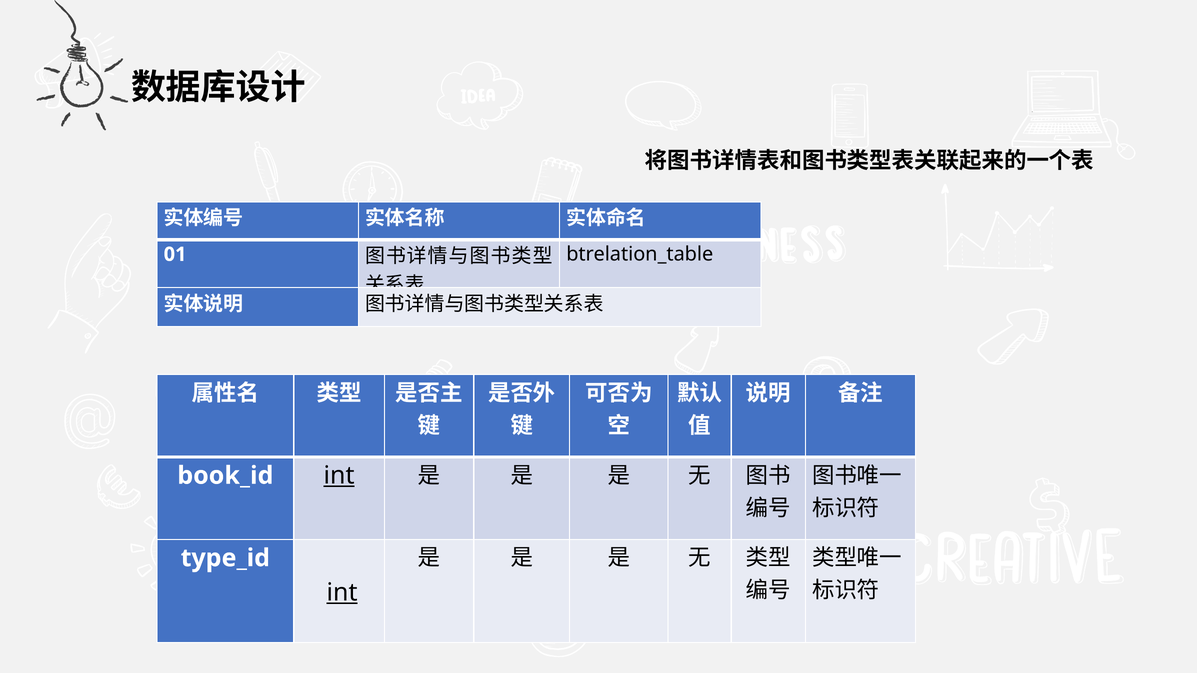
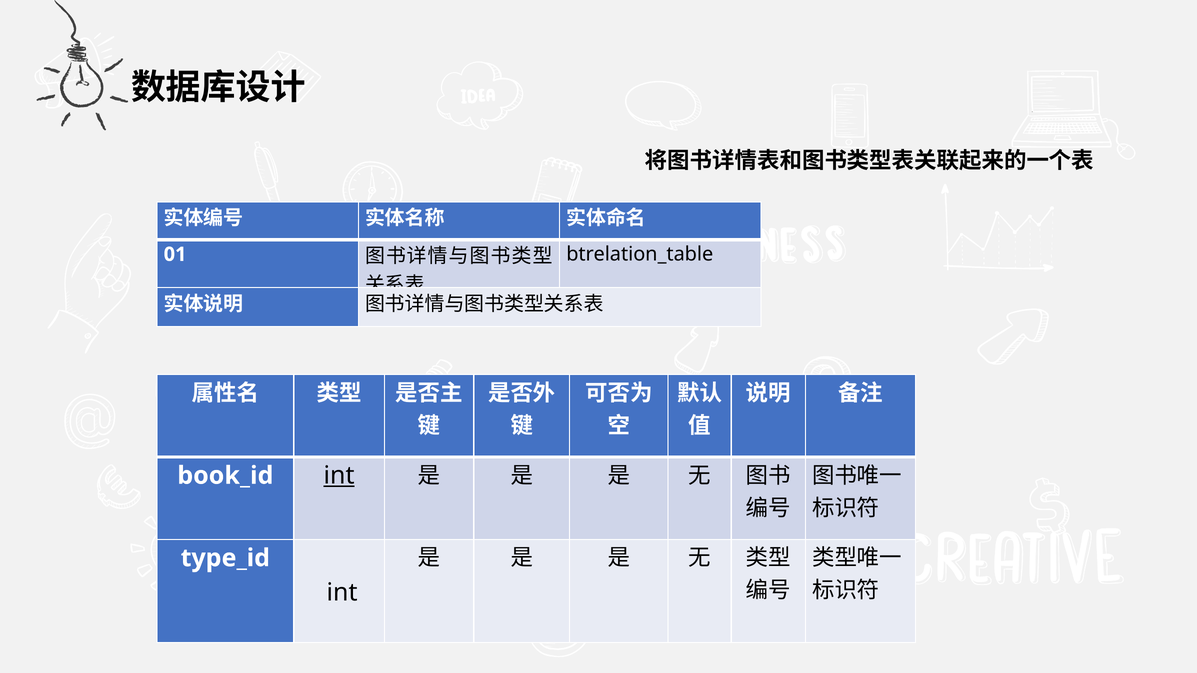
int underline: present -> none (342, 593)
